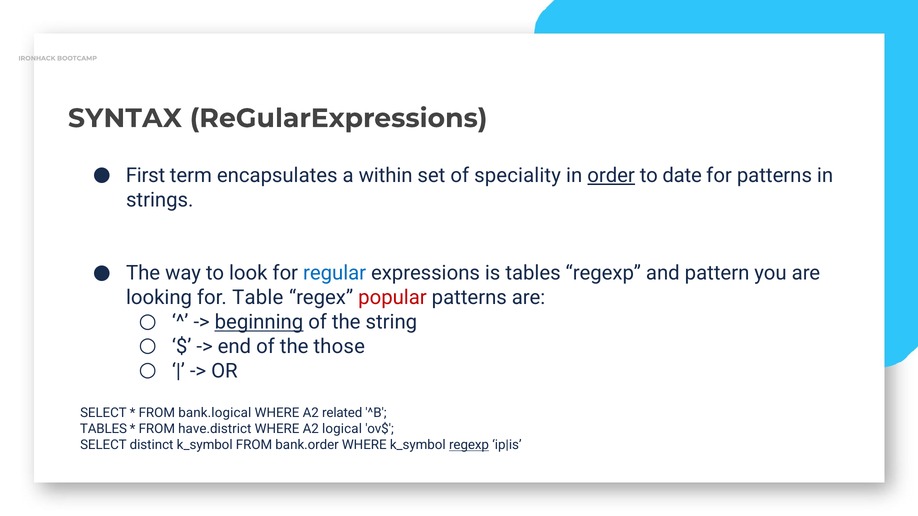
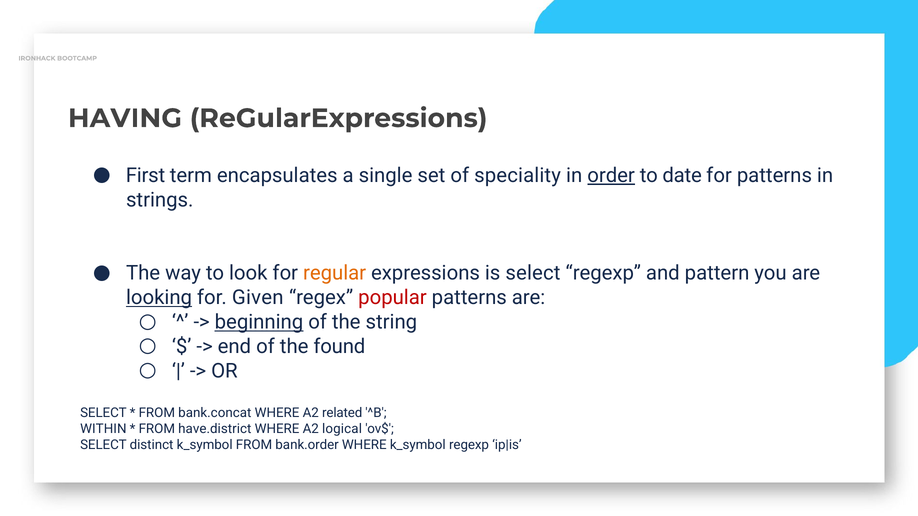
SYNTAX: SYNTAX -> HAVING (125, 118)
within: within -> single (386, 176)
regular colour: blue -> orange (335, 273)
is tables: tables -> select (533, 273)
looking underline: none -> present (159, 298)
Table: Table -> Given (258, 298)
those: those -> found (339, 347)
bank.logical: bank.logical -> bank.concat (215, 413)
TABLES: TABLES -> WITHIN (103, 429)
regexp underline: present -> none (469, 445)
